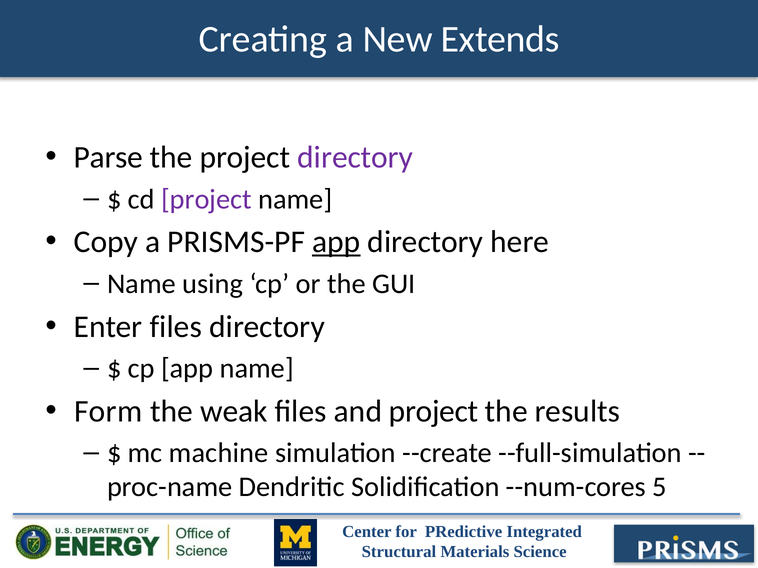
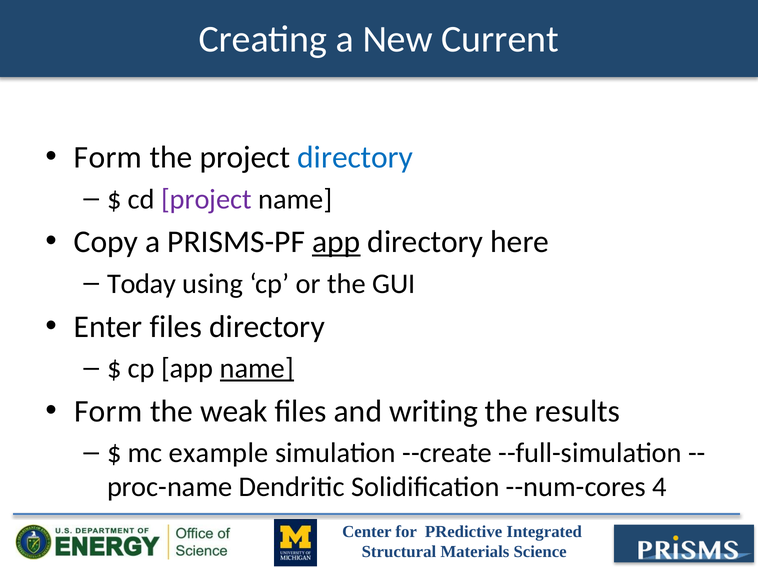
Extends: Extends -> Current (500, 39)
Parse: Parse -> Form (108, 158)
directory colour: purple -> blue (355, 158)
Name: Name -> Today (142, 284)
name underline: none -> present (257, 369)
and project: project -> writing (434, 412)
machine: machine -> example (219, 453)
5: 5 -> 4 (660, 488)
